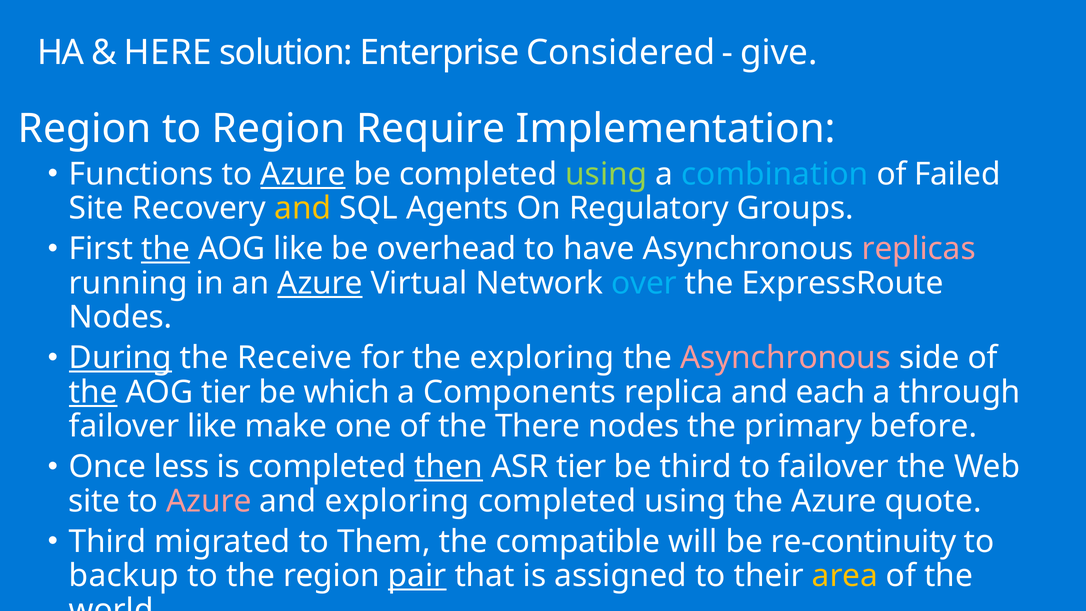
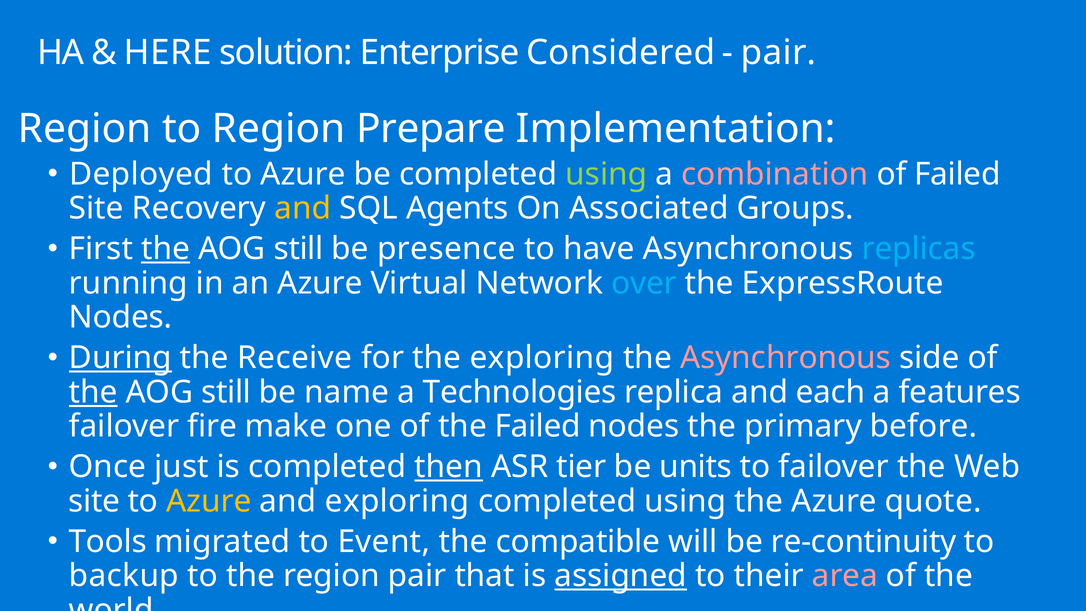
give: give -> pair (779, 53)
Require: Require -> Prepare (431, 129)
Functions: Functions -> Deployed (141, 174)
Azure underline: present -> none (303, 174)
combination colour: light blue -> pink (775, 174)
Regulatory: Regulatory -> Associated (649, 208)
like: like -> still (299, 249)
overhead: overhead -> presence (446, 249)
replicas colour: pink -> light blue (919, 249)
Azure underline: present -> none (320, 283)
tier: tier -> still (226, 392)
which: which -> name (347, 392)
Components: Components -> Technologies (520, 392)
through: through -> features (960, 392)
failover like: like -> fire (212, 426)
the There: There -> Failed (538, 426)
less: less -> just (181, 467)
be third: third -> units (696, 467)
Azure colour: pink -> yellow (209, 501)
Third: Third -> Tools (108, 542)
Them: Them -> Event (384, 542)
pair underline: present -> none (417, 576)
assigned underline: none -> present (621, 576)
area colour: yellow -> pink (845, 576)
